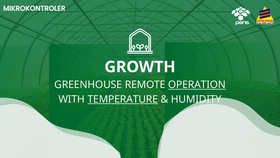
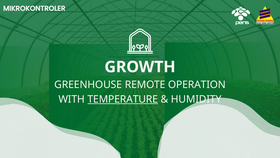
OPERATION underline: present -> none (197, 85)
